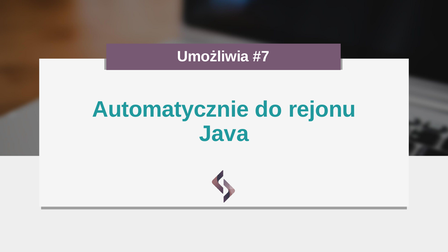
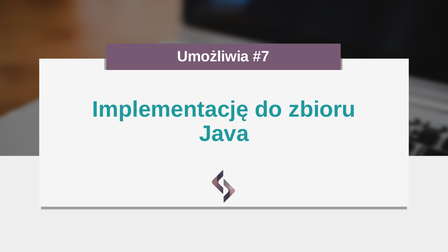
Automatycznie: Automatycznie -> Implementację (170, 109)
rejonu: rejonu -> zbioru (322, 109)
